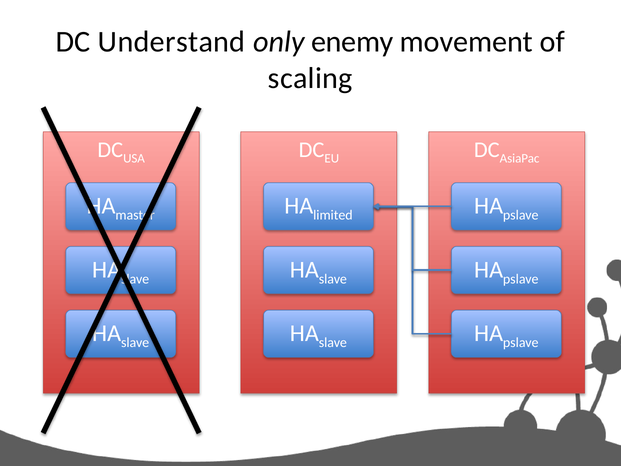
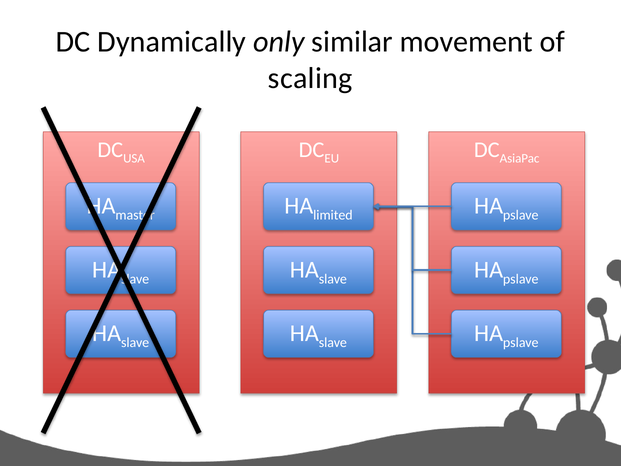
Understand: Understand -> Dynamically (172, 42)
enemy: enemy -> similar (352, 42)
